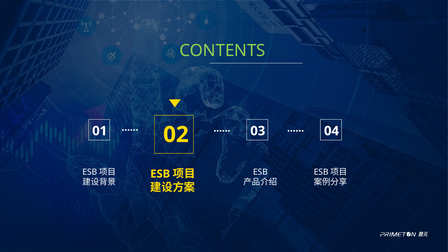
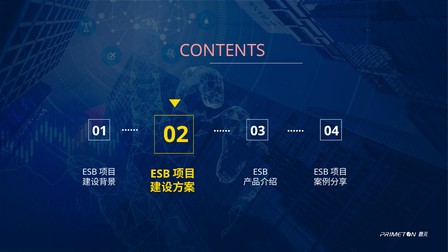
CONTENTS colour: light green -> pink (222, 51)
